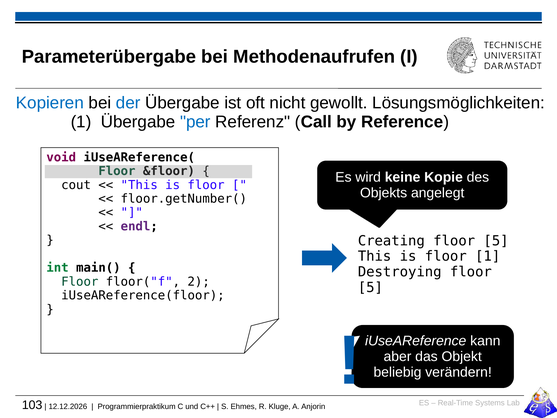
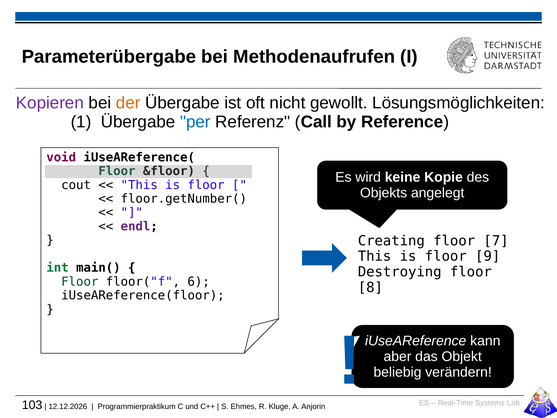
Kopieren colour: blue -> purple (50, 103)
der colour: blue -> orange (128, 103)
Creating floor 5: 5 -> 7 (496, 241)
floor 1: 1 -> 9 (488, 256)
2: 2 -> 6 (199, 282)
5: 5 -> 8 (370, 287)
